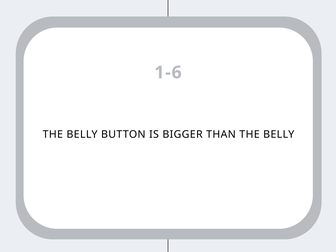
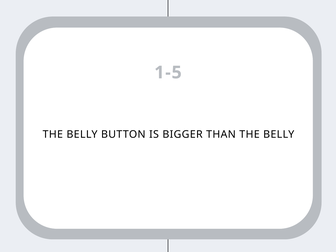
6: 6 -> 5 (177, 73)
